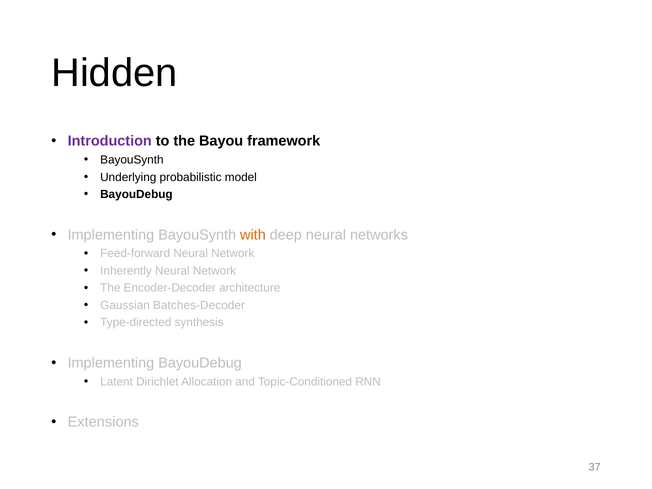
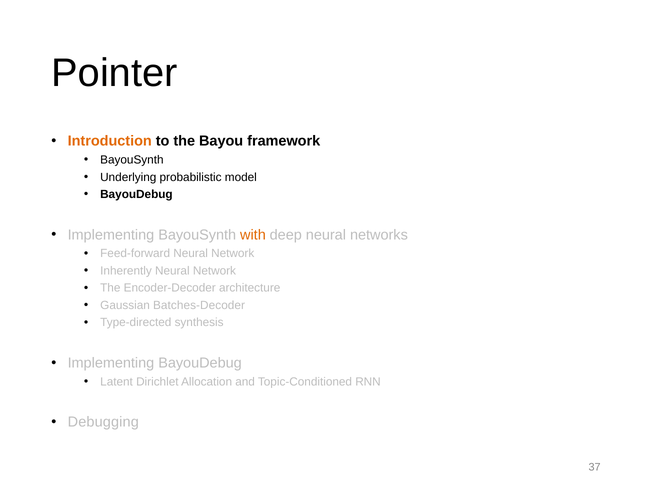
Hidden: Hidden -> Pointer (114, 73)
Introduction colour: purple -> orange (110, 141)
Extensions: Extensions -> Debugging (103, 422)
